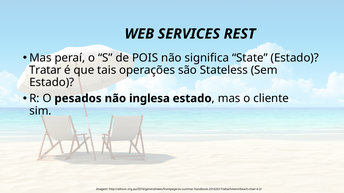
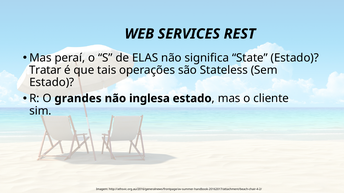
POIS: POIS -> ELAS (145, 58)
pesados: pesados -> grandes (78, 99)
